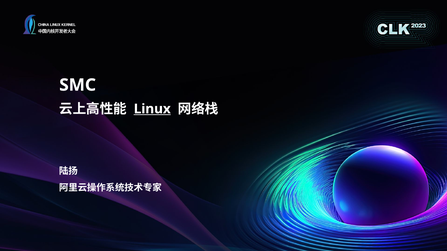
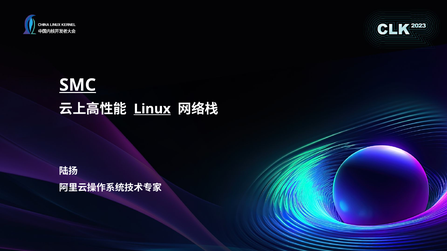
SMC underline: none -> present (78, 85)
